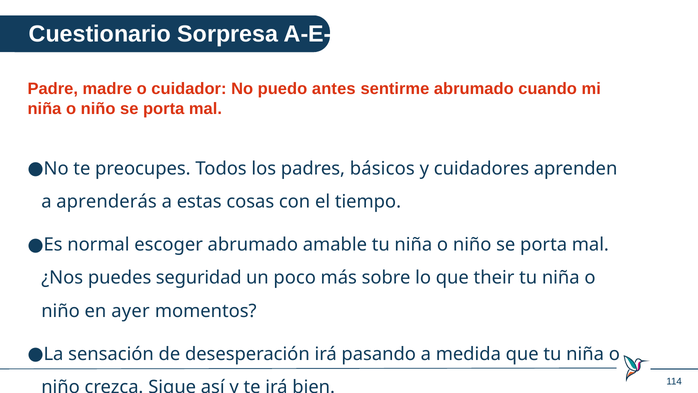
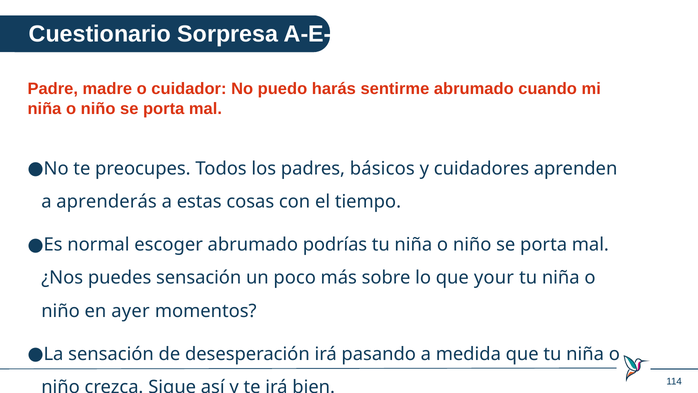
antes: antes -> harás (334, 89)
amable: amable -> podrías (335, 245)
puedes seguridad: seguridad -> sensación (199, 278)
their: their -> your (494, 278)
